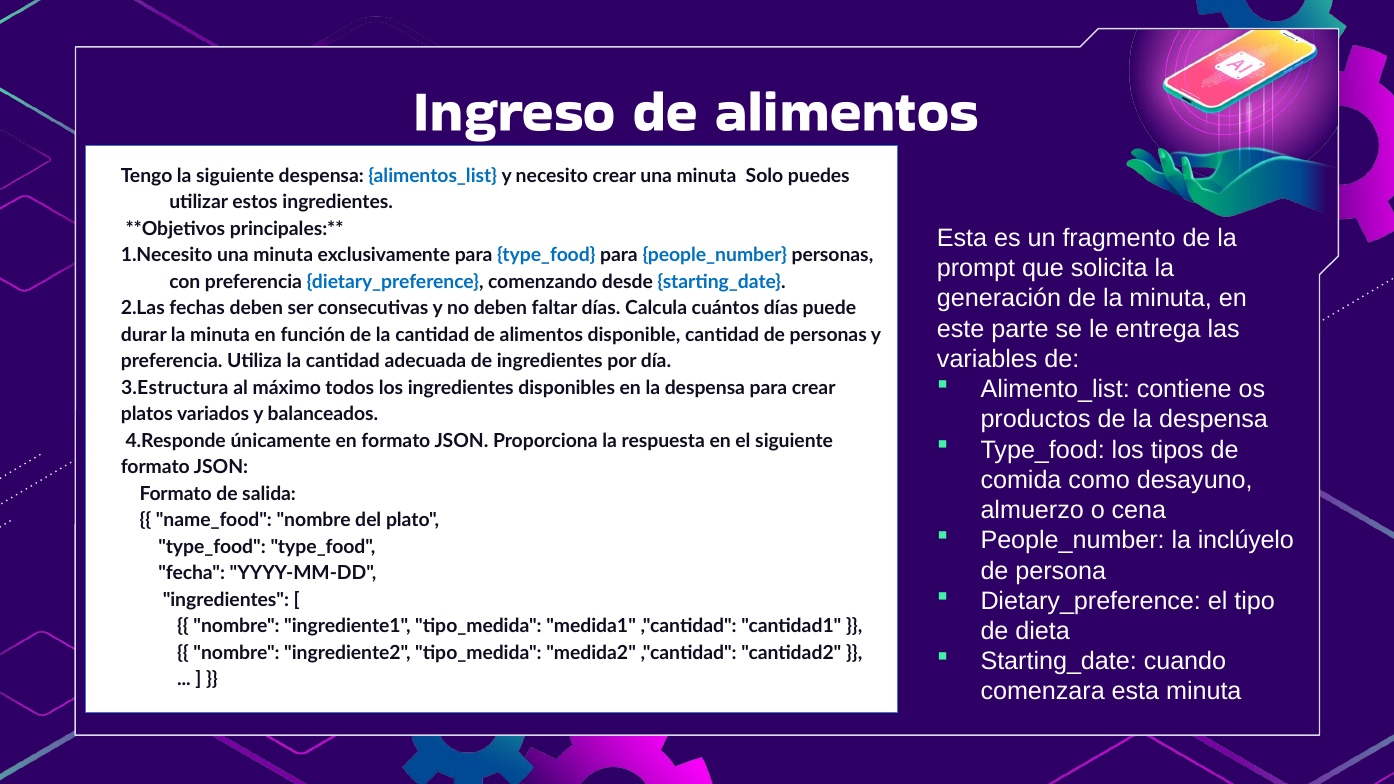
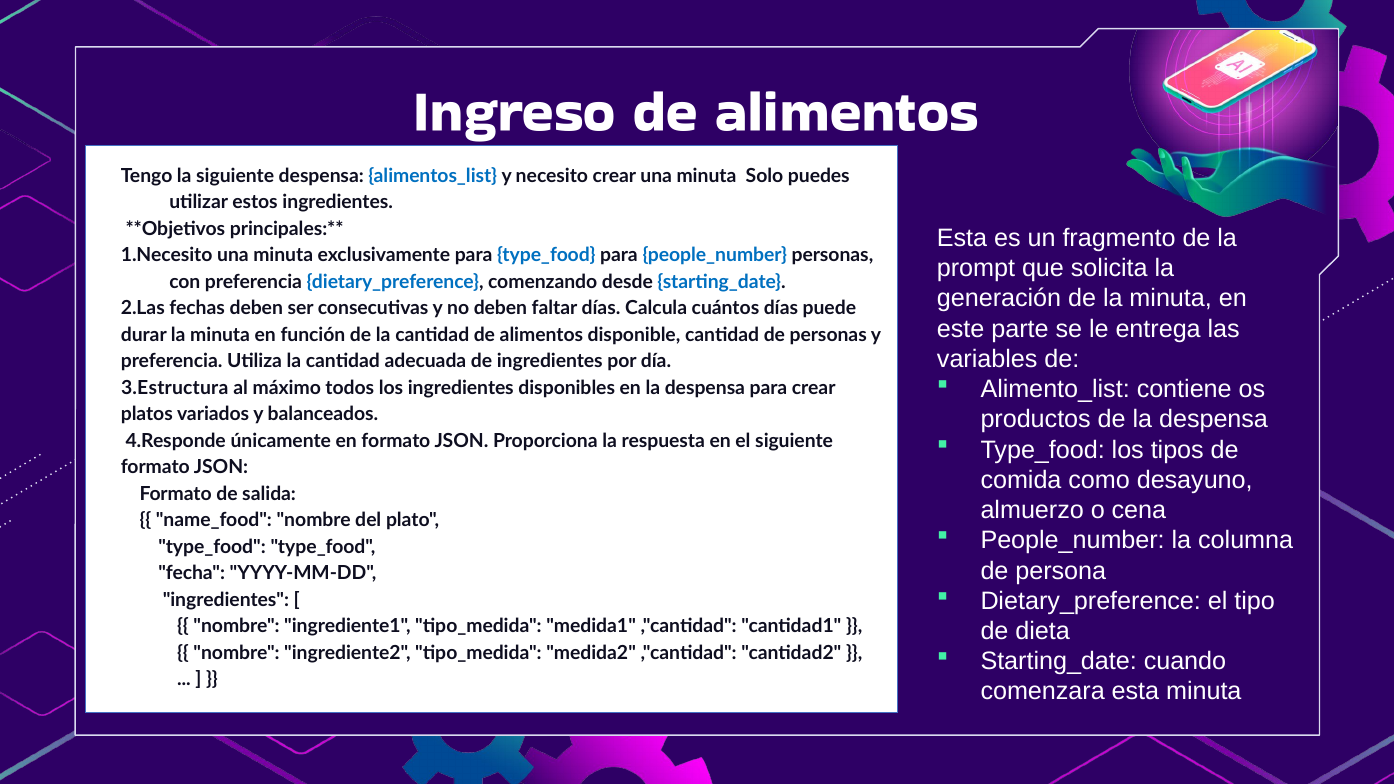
inclúyelo: inclúyelo -> columna (1246, 541)
